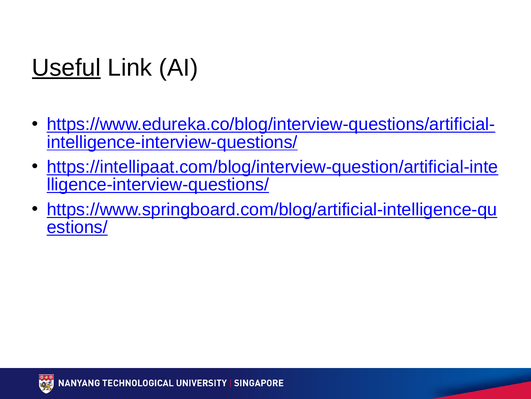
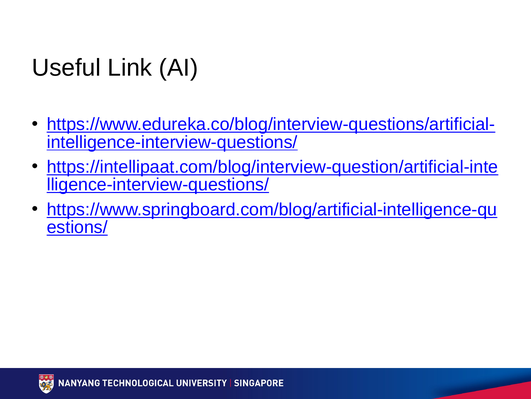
Useful underline: present -> none (66, 68)
